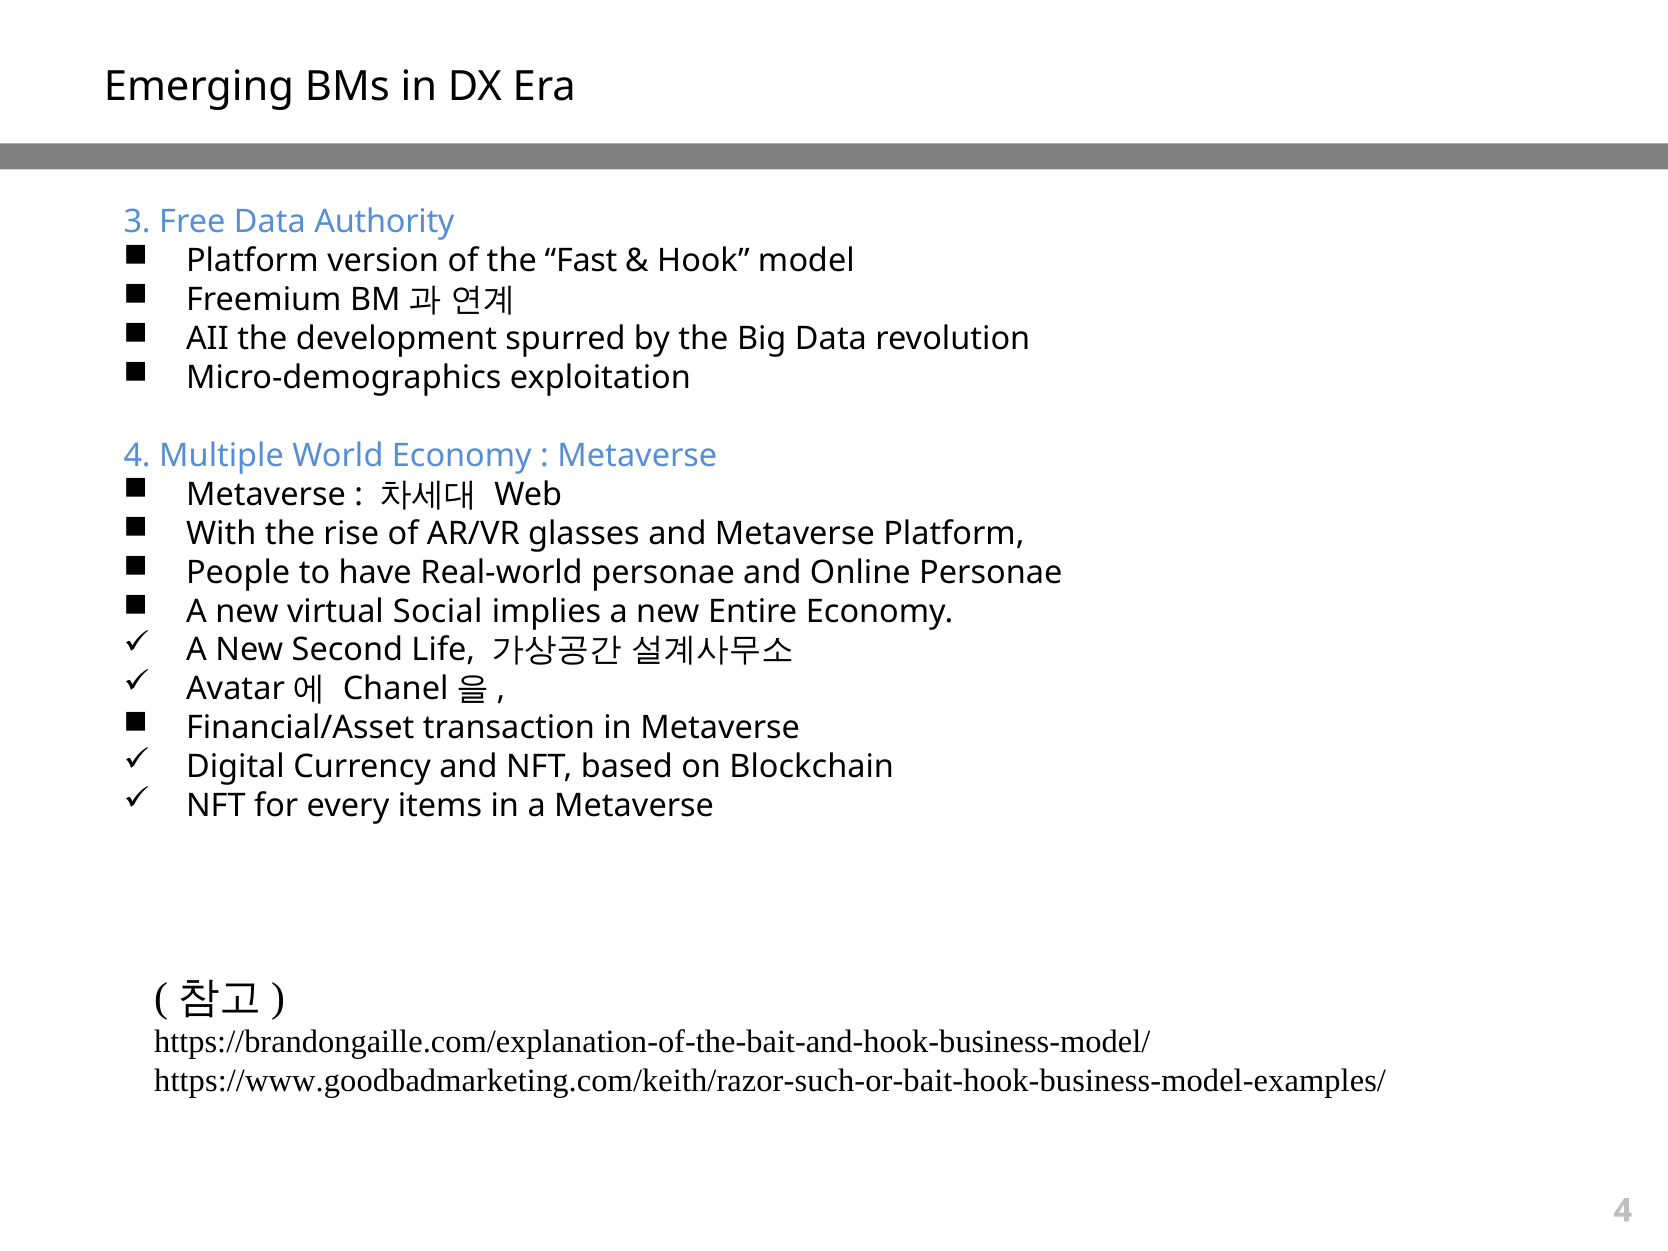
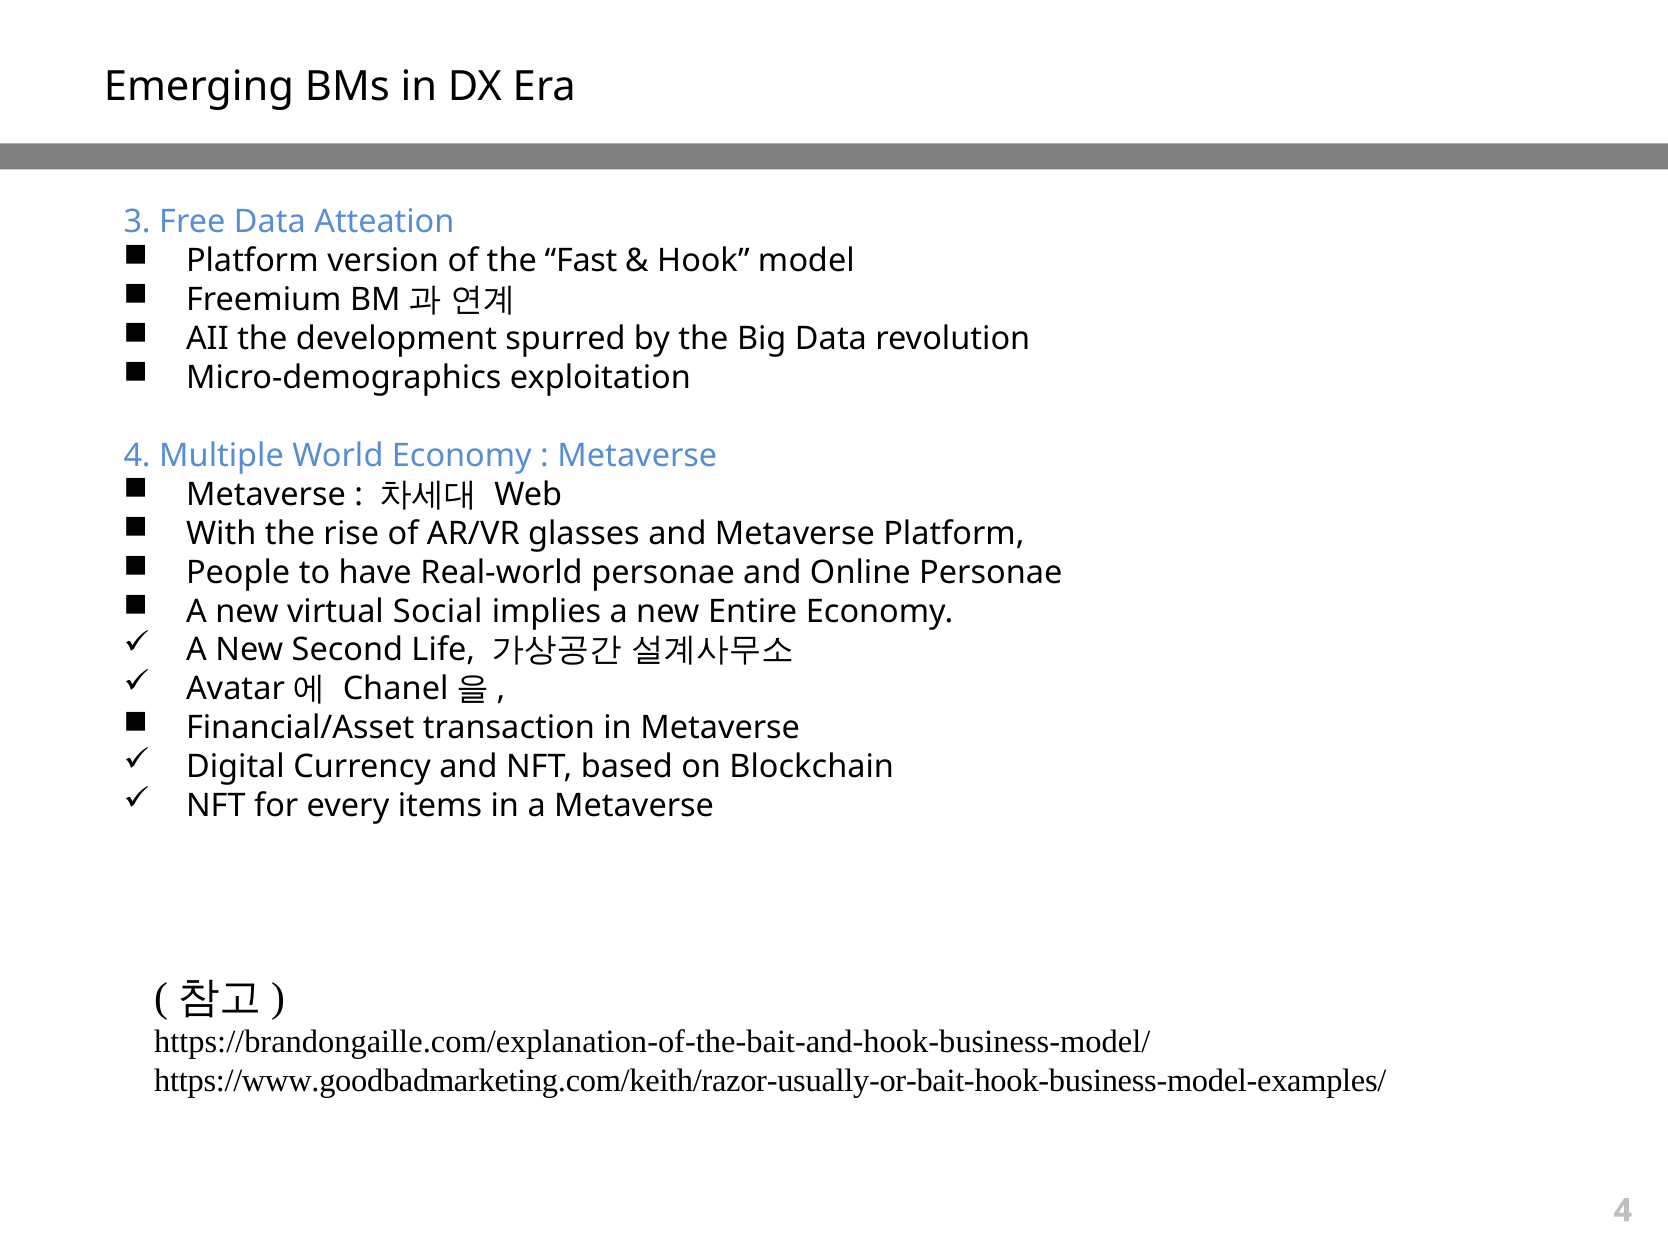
Authority: Authority -> Atteation (384, 222)
https://www.goodbadmarketing.com/keith/razor-such-or-bait-hook-business-model-examples/: https://www.goodbadmarketing.com/keith/razor-such-or-bait-hook-business-model-examples/ -> https://www.goodbadmarketing.com/keith/razor-usually-or-bait-hook-business-model-examples/ (770, 1081)
